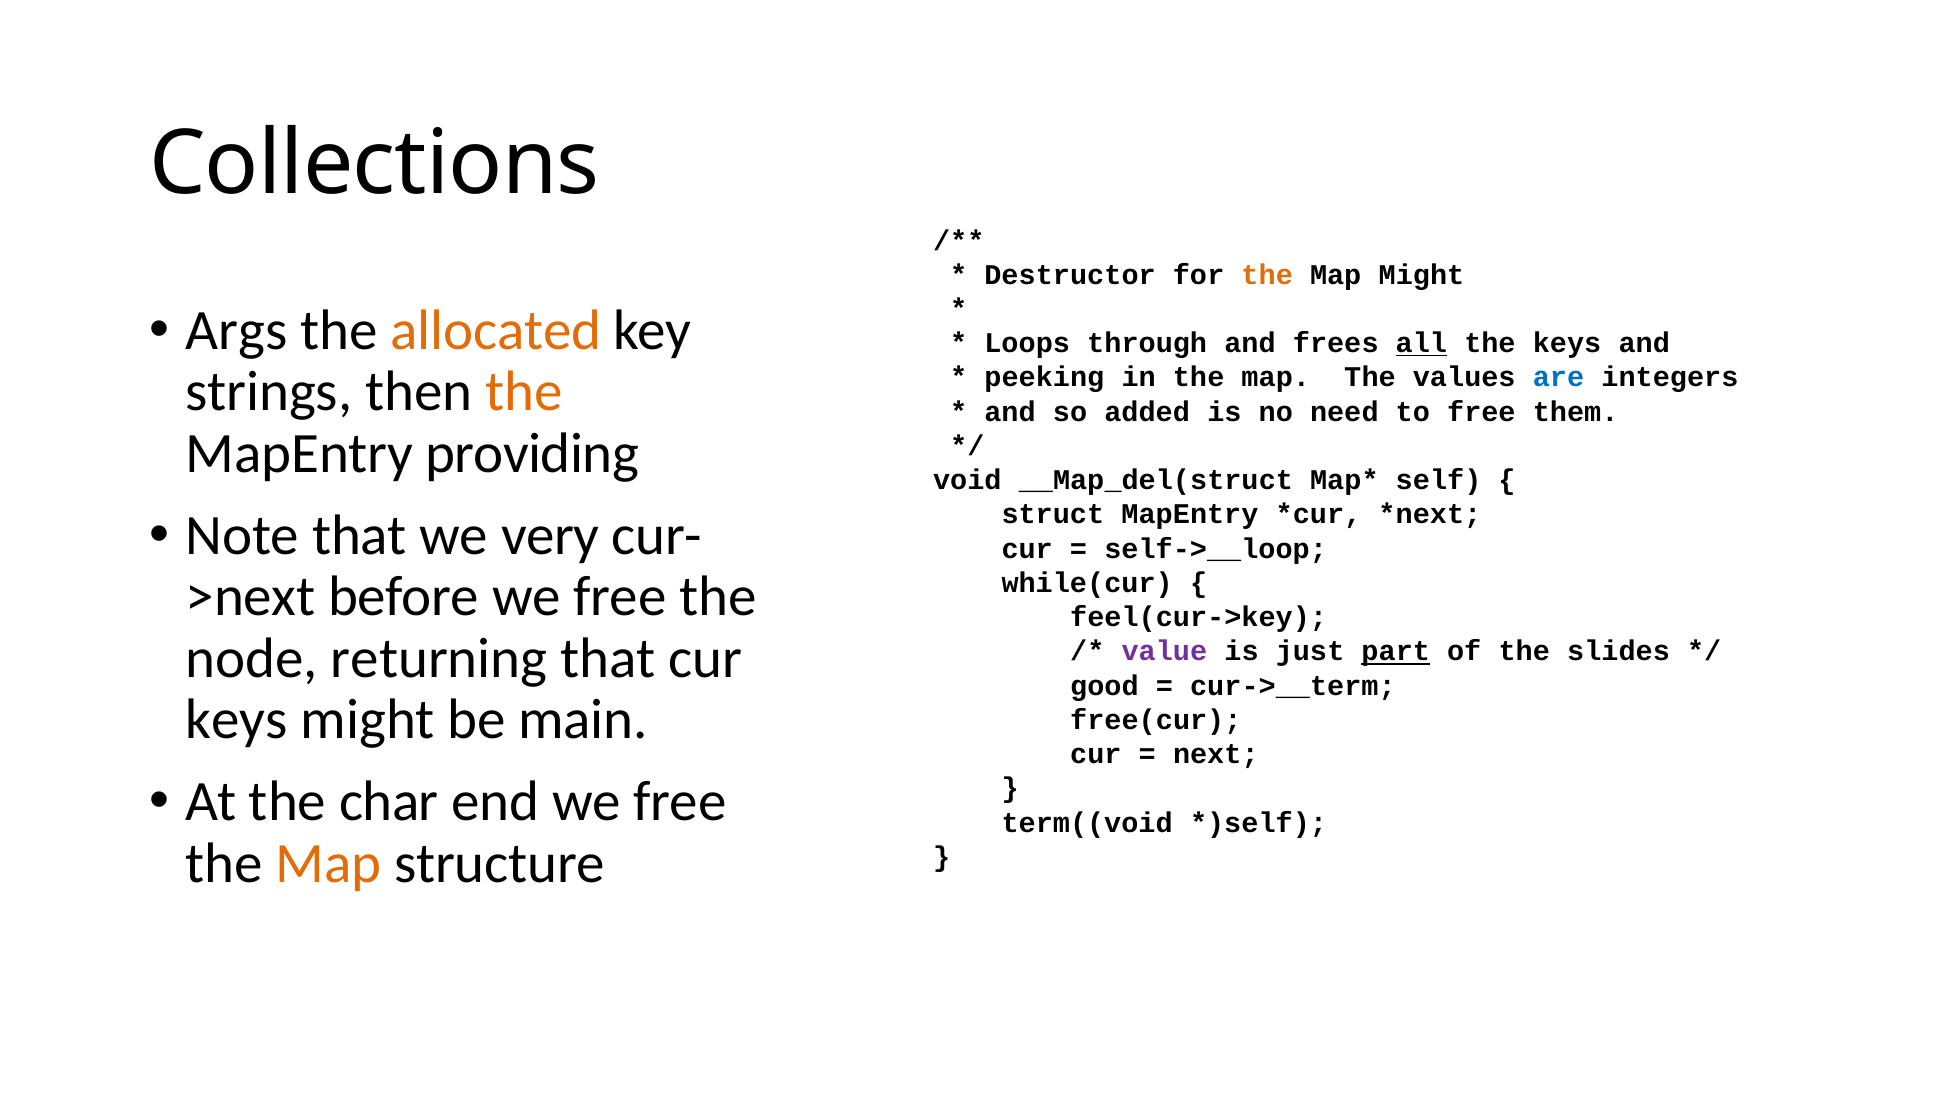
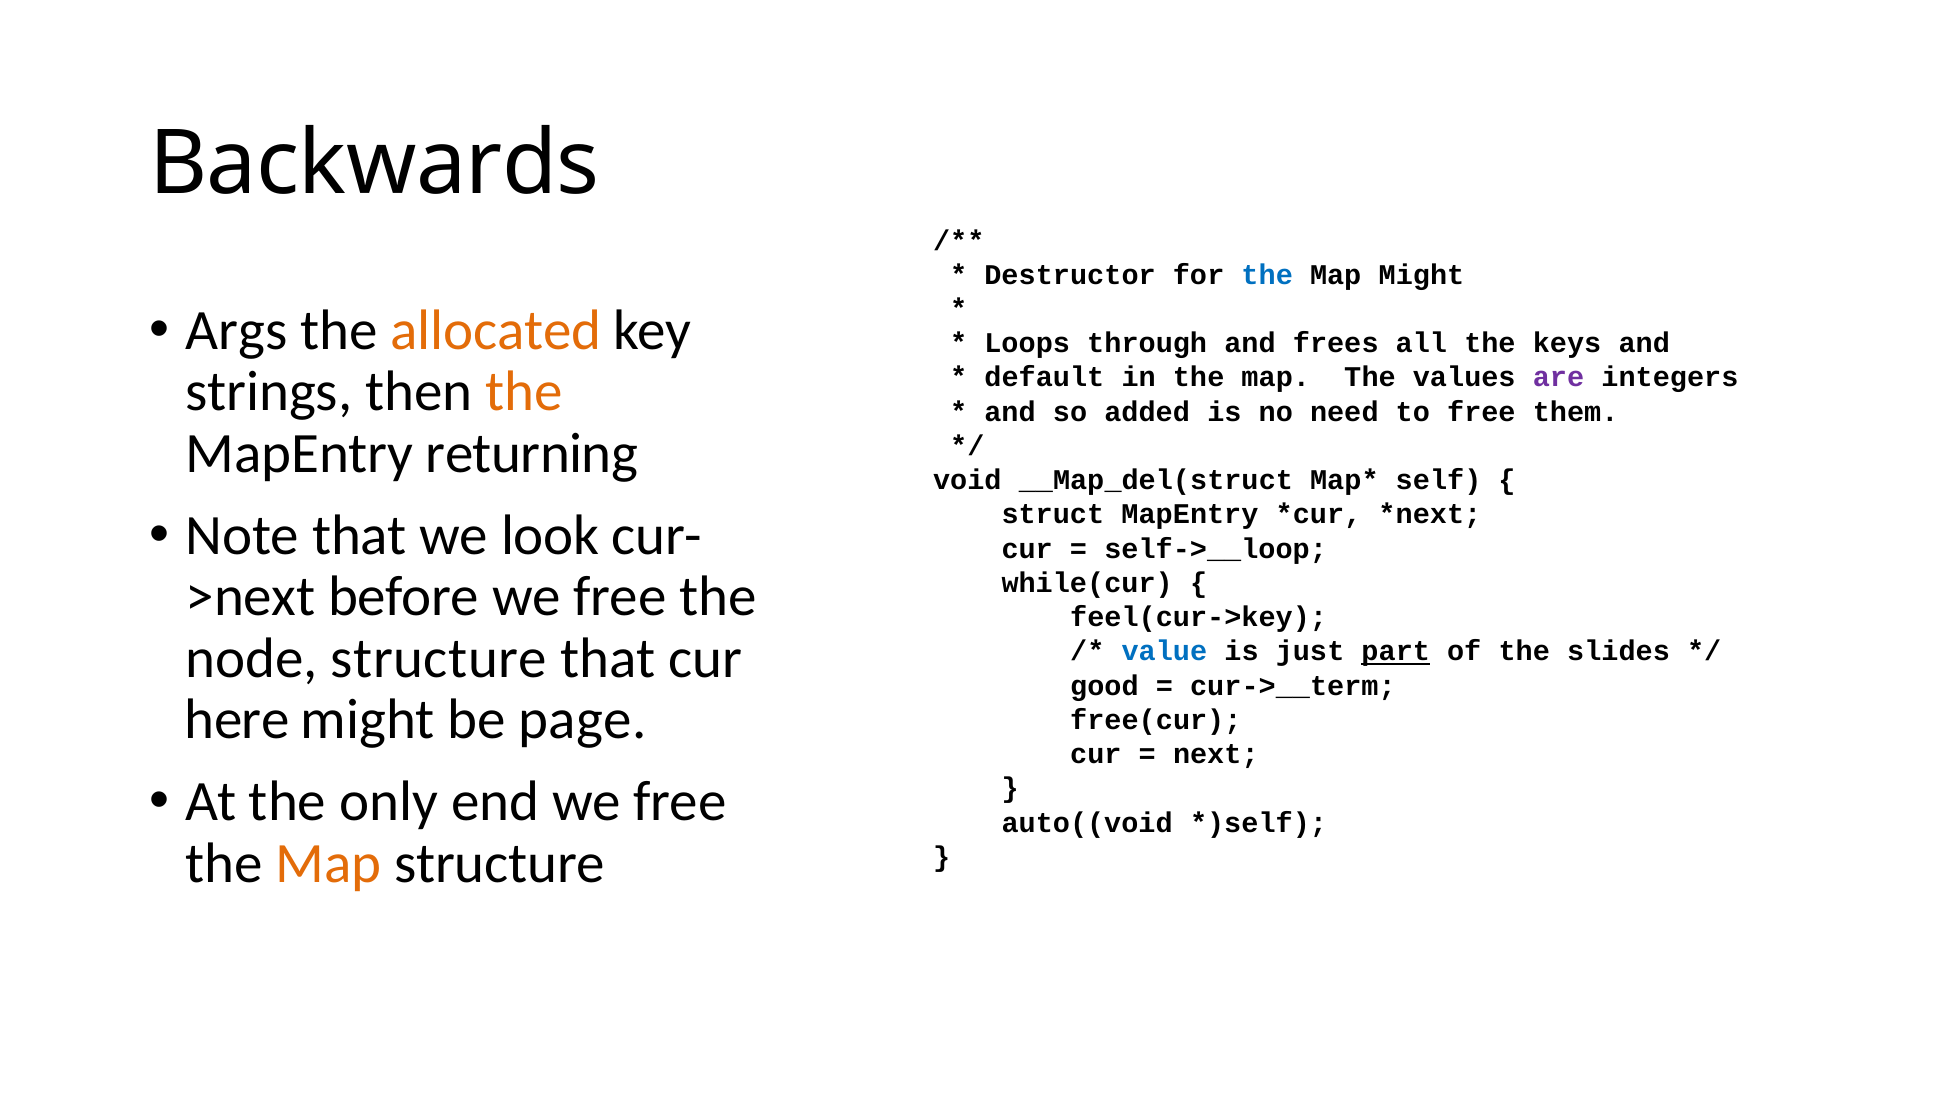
Collections: Collections -> Backwards (374, 164)
the colour: orange -> blue (1267, 275)
all underline: present -> none (1421, 343)
peeking: peeking -> default (1044, 377)
are colour: blue -> purple (1559, 377)
providing: providing -> returning (532, 453)
very: very -> look (550, 535)
node returning: returning -> structure (439, 658)
value colour: purple -> blue (1164, 651)
keys: keys -> here (237, 720)
main: main -> page (583, 720)
char: char -> only (389, 802)
term((void: term((void -> auto((void (1087, 822)
